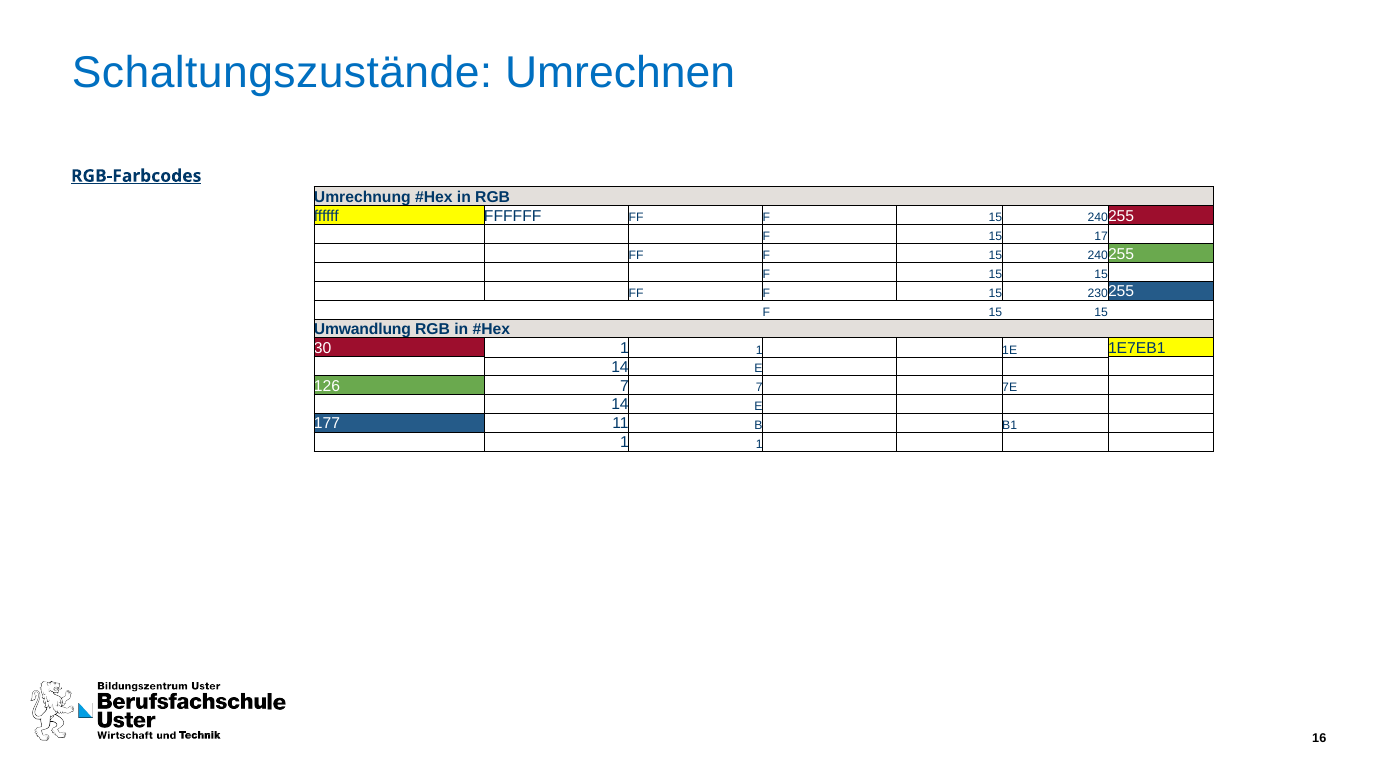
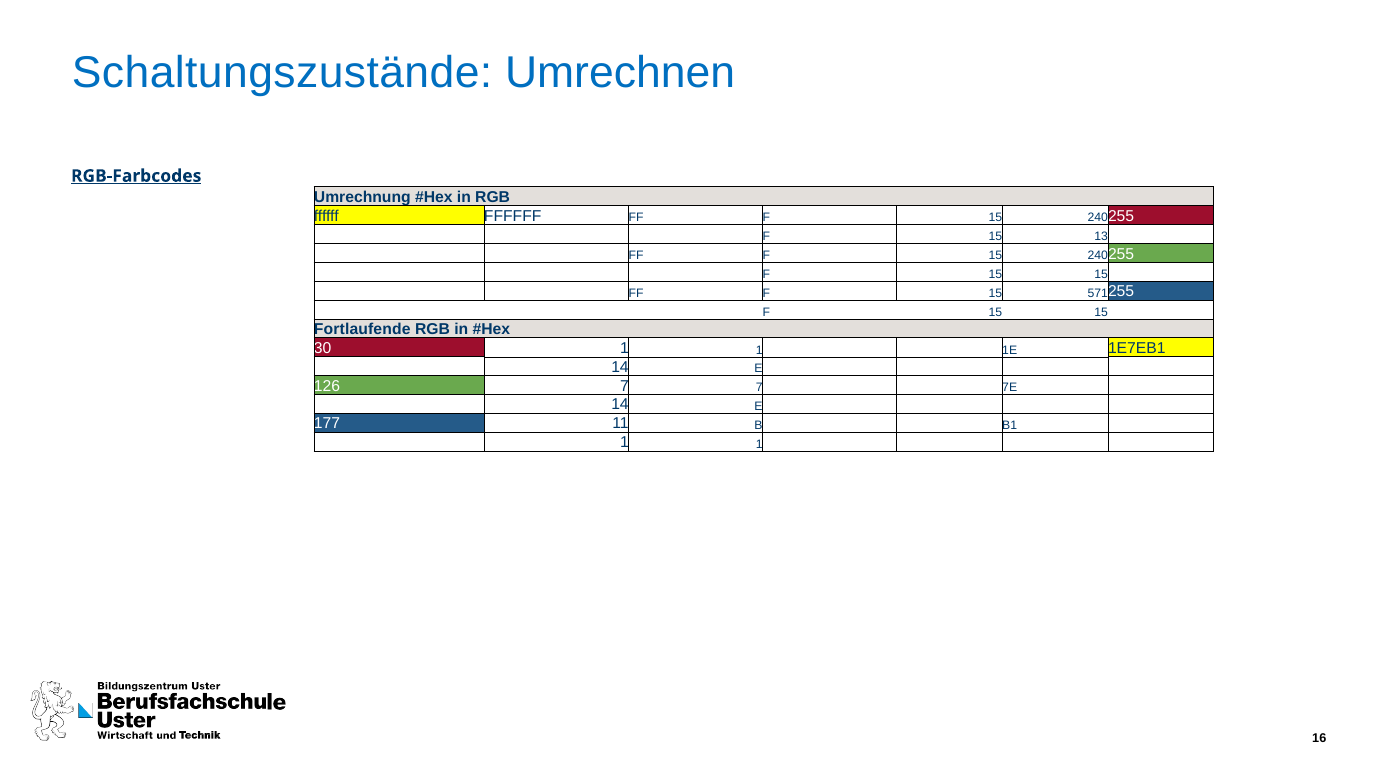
17: 17 -> 13 (1101, 237)
230: 230 -> 571 (1098, 293)
Umwandlung: Umwandlung -> Fortlaufende (362, 329)
